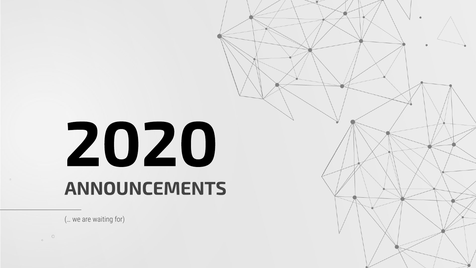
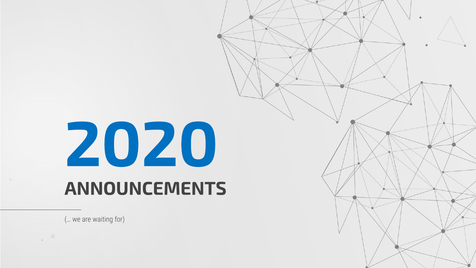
2020 colour: black -> blue (141, 145)
